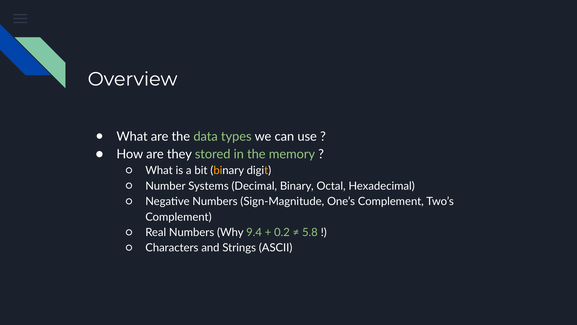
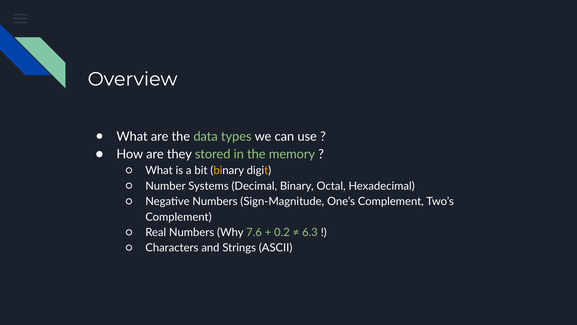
9.4: 9.4 -> 7.6 (254, 232)
5.8: 5.8 -> 6.3 (310, 232)
